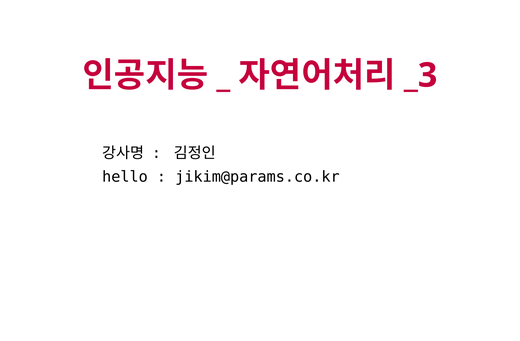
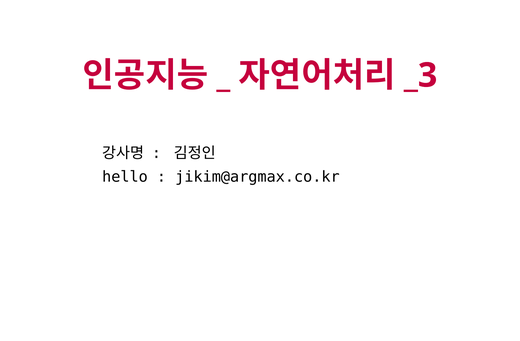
jikim@params.co.kr: jikim@params.co.kr -> jikim@argmax.co.kr (257, 177)
